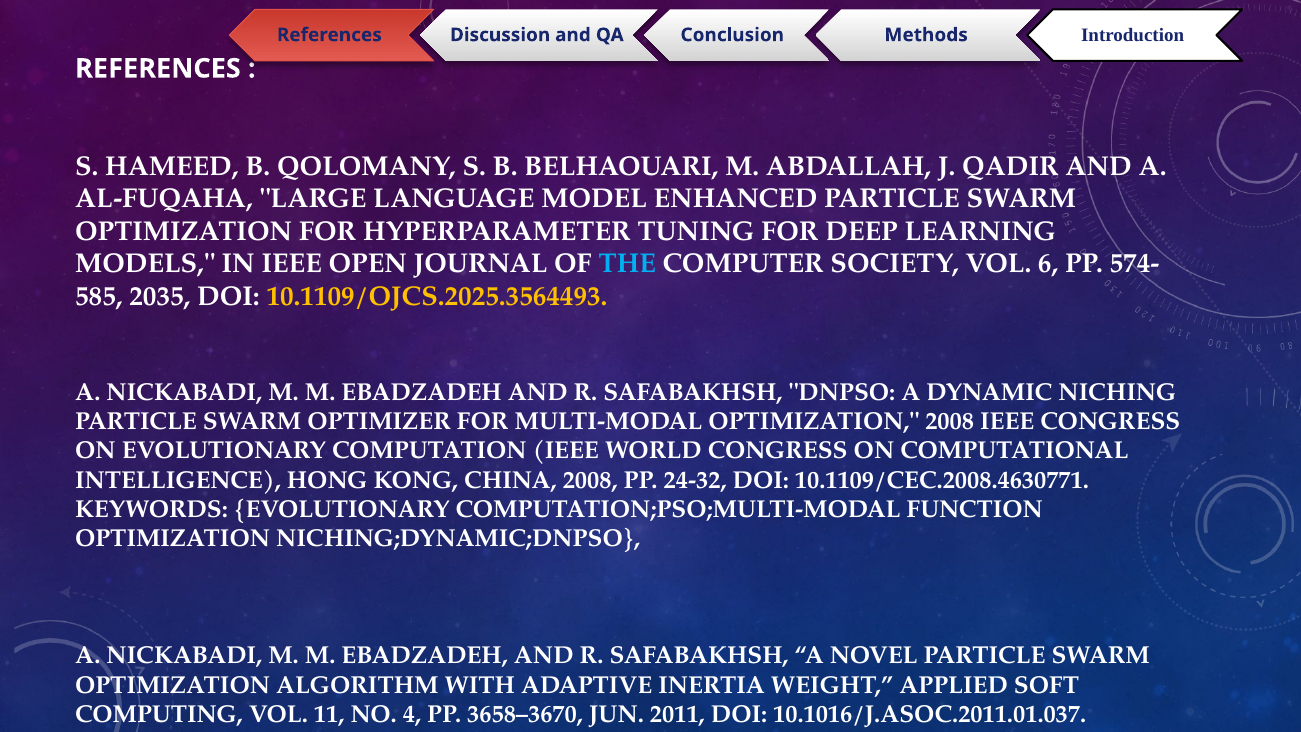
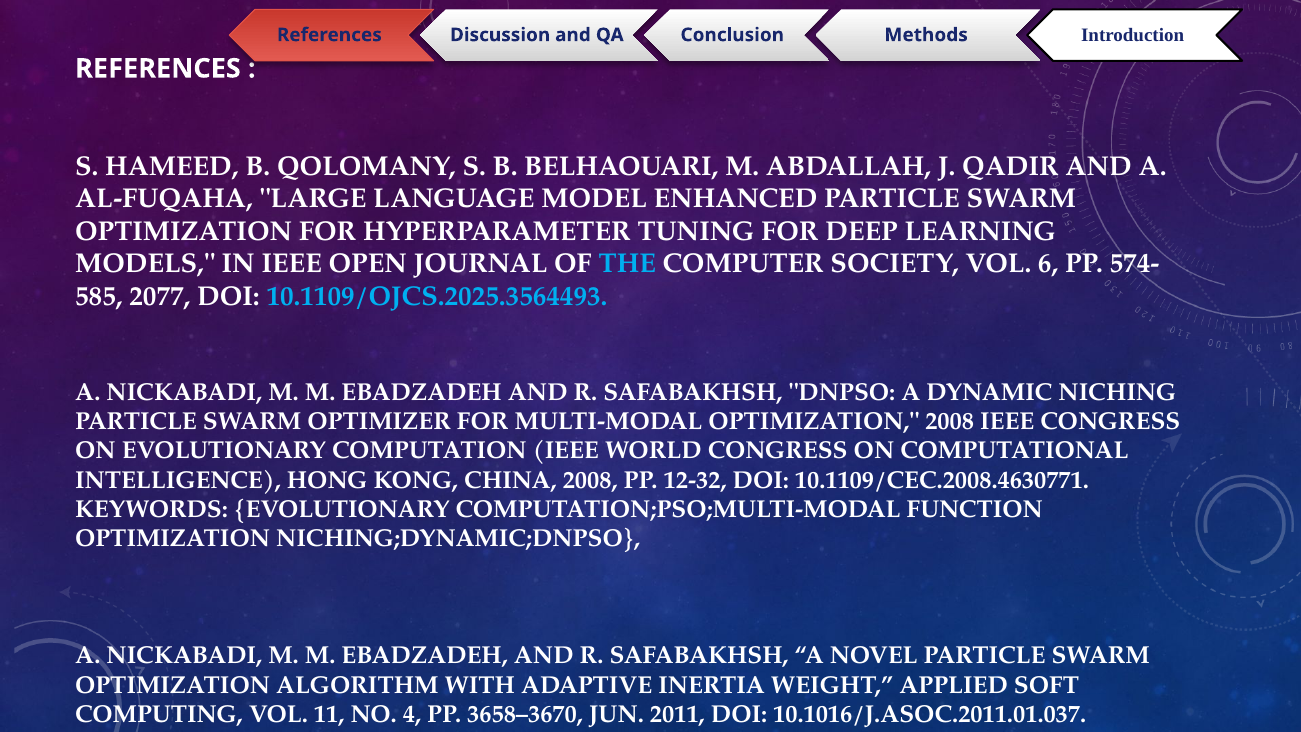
2035: 2035 -> 2077 (160, 296)
10.1109/OJCS.2025.3564493 colour: yellow -> light blue (437, 296)
24-32: 24-32 -> 12-32 (695, 480)
